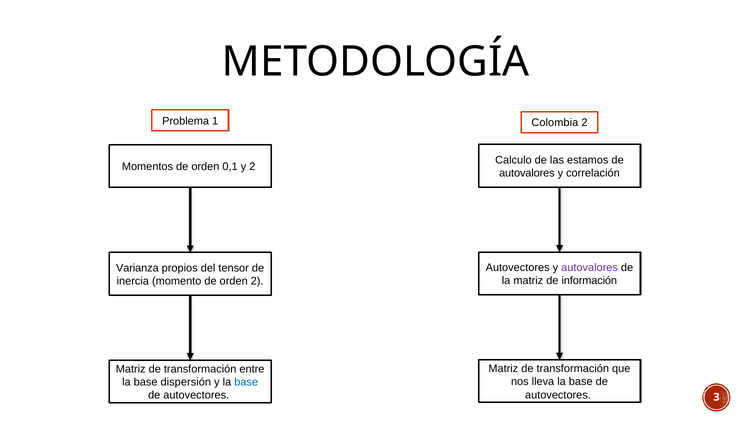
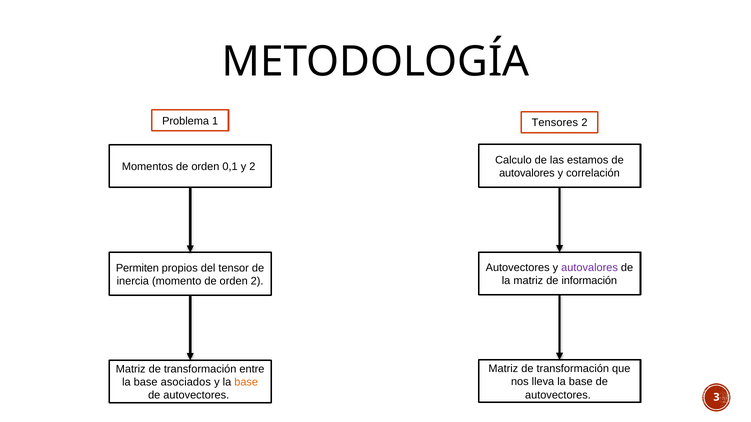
Colombia: Colombia -> Tensores (555, 123)
Varianza: Varianza -> Permiten (137, 268)
dispersión: dispersión -> asociados (186, 383)
base colour: blue -> orange (246, 383)
